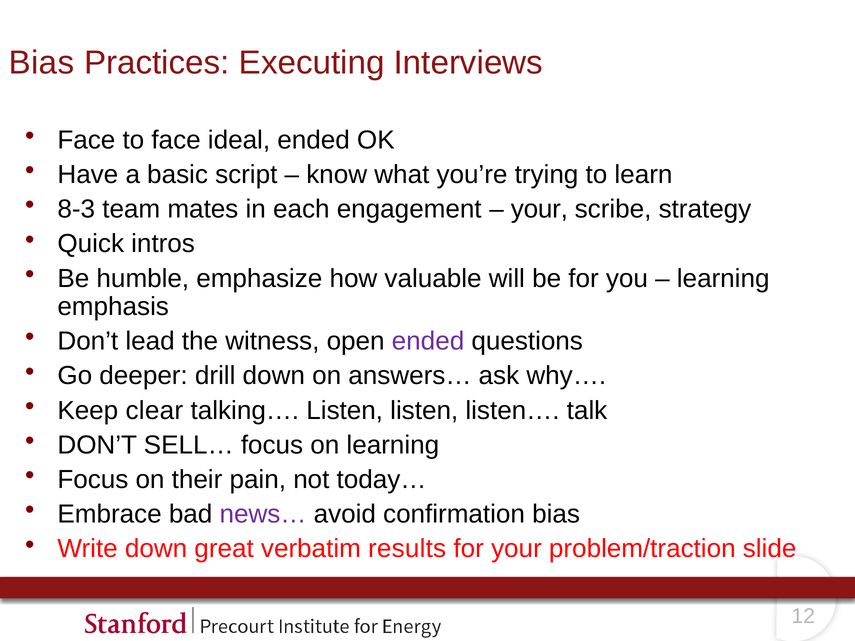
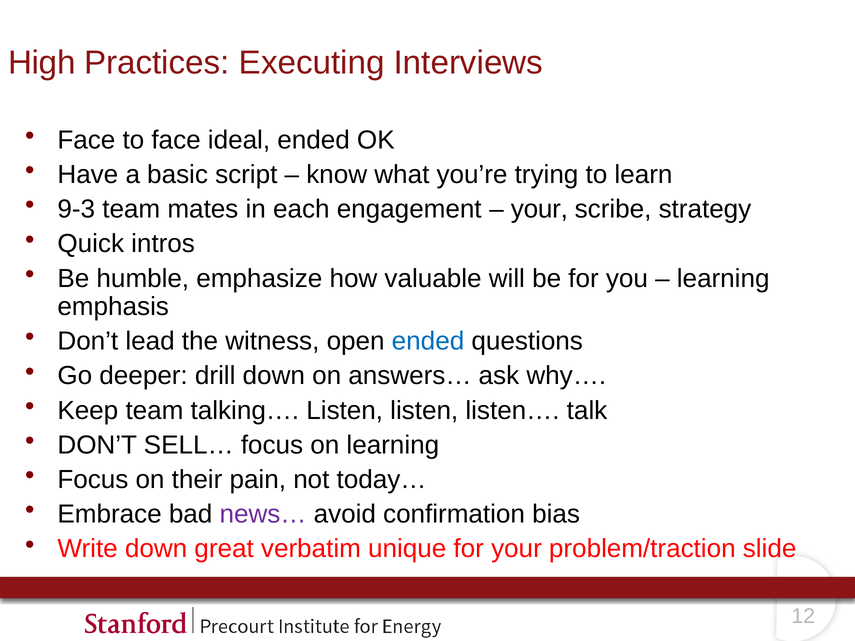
Bias: Bias -> High (42, 63)
8-3: 8-3 -> 9-3 (76, 209)
ended colour: purple -> blue (428, 341)
Keep clear: clear -> team (154, 411)
results: results -> unique (407, 549)
